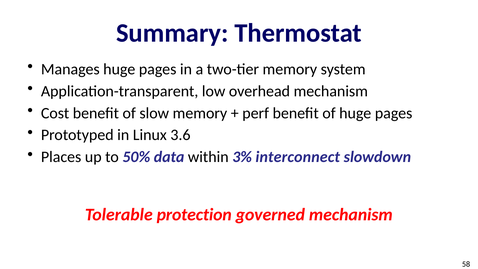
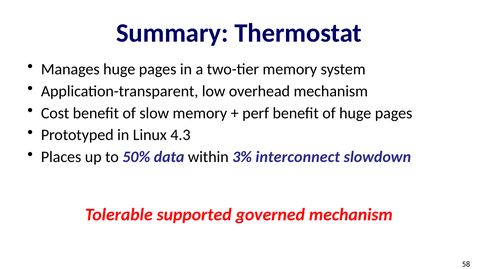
3.6: 3.6 -> 4.3 (180, 135)
protection: protection -> supported (194, 215)
